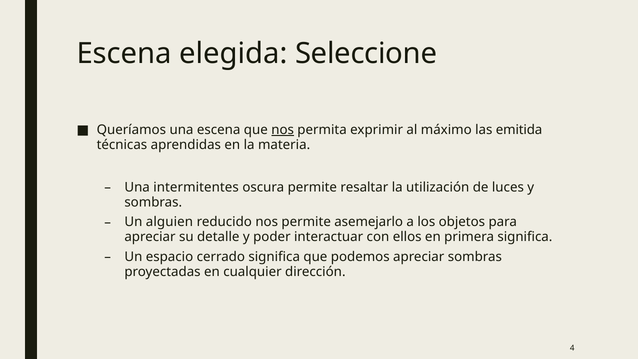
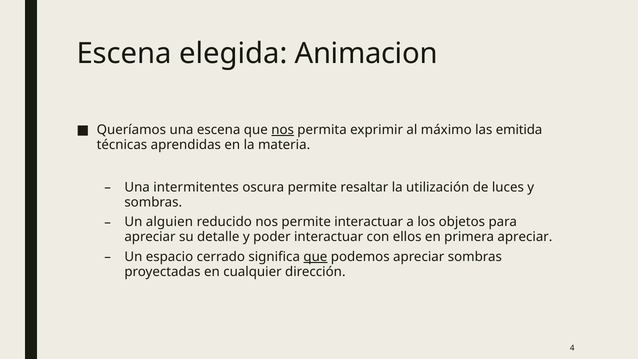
Seleccione: Seleccione -> Animacion (366, 54)
permite asemejarlo: asemejarlo -> interactuar (369, 222)
primera significa: significa -> apreciar (525, 237)
que underline: none -> present (315, 257)
